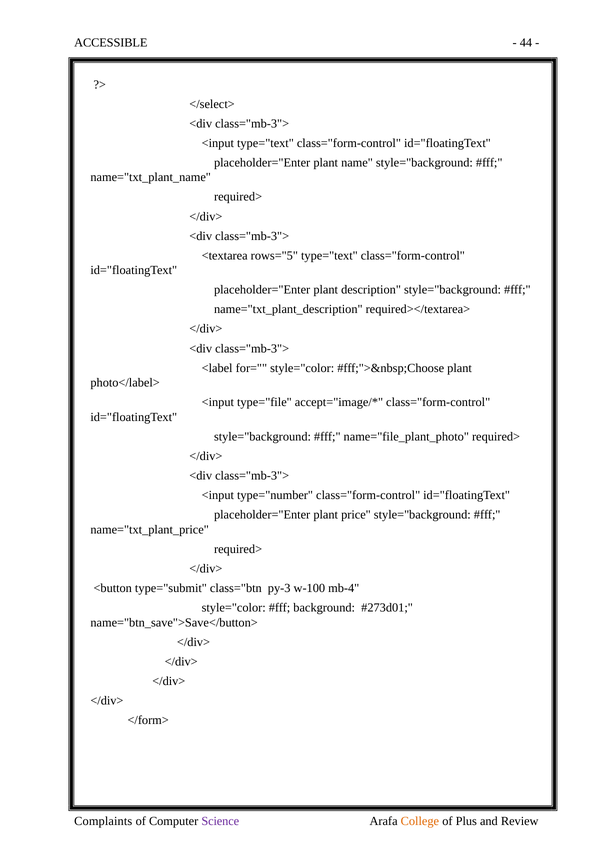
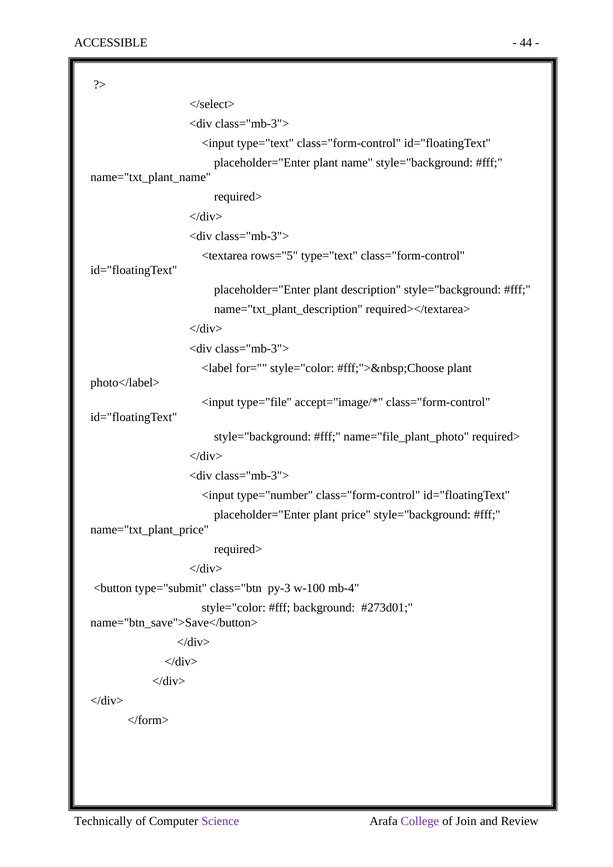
Complaints: Complaints -> Technically (103, 822)
College colour: orange -> purple (420, 822)
Plus: Plus -> Join (466, 822)
